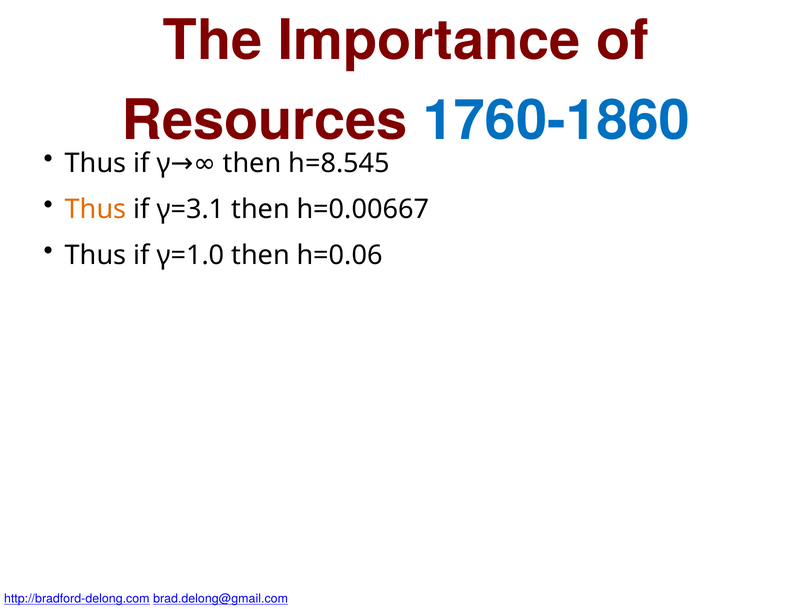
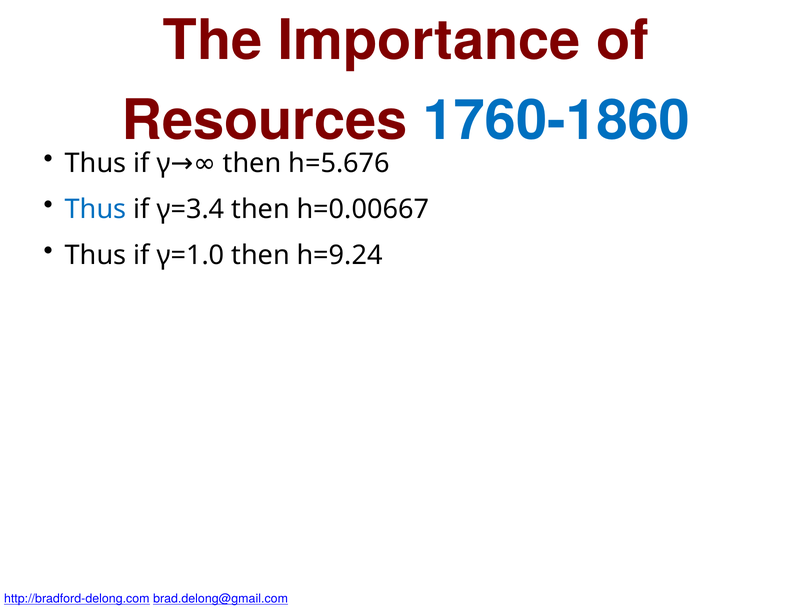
h=8.545: h=8.545 -> h=5.676 (339, 163)
Thus colour: orange -> blue (96, 209)
γ=3.1: γ=3.1 -> γ=3.4 (190, 209)
h=0.06: h=0.06 -> h=9.24 (340, 255)
